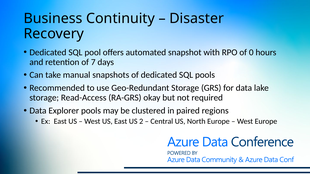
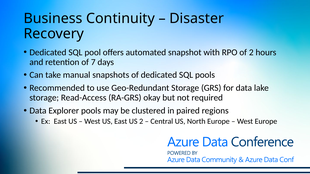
of 0: 0 -> 2 (251, 52)
